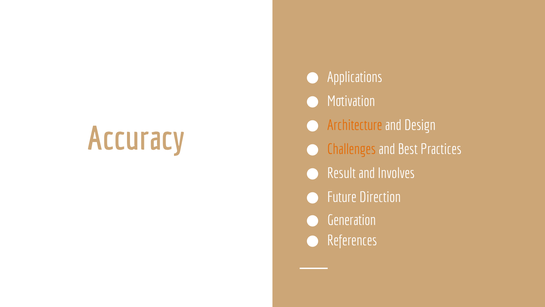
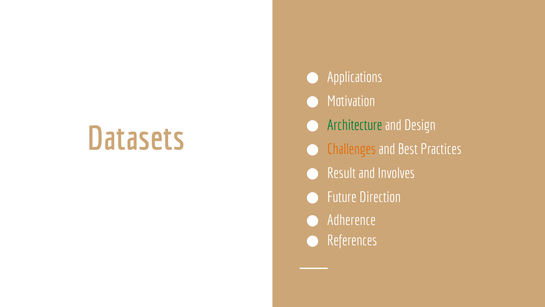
Architecture colour: orange -> green (355, 125)
Accuracy: Accuracy -> Datasets (136, 139)
Generation: Generation -> Adherence (351, 220)
